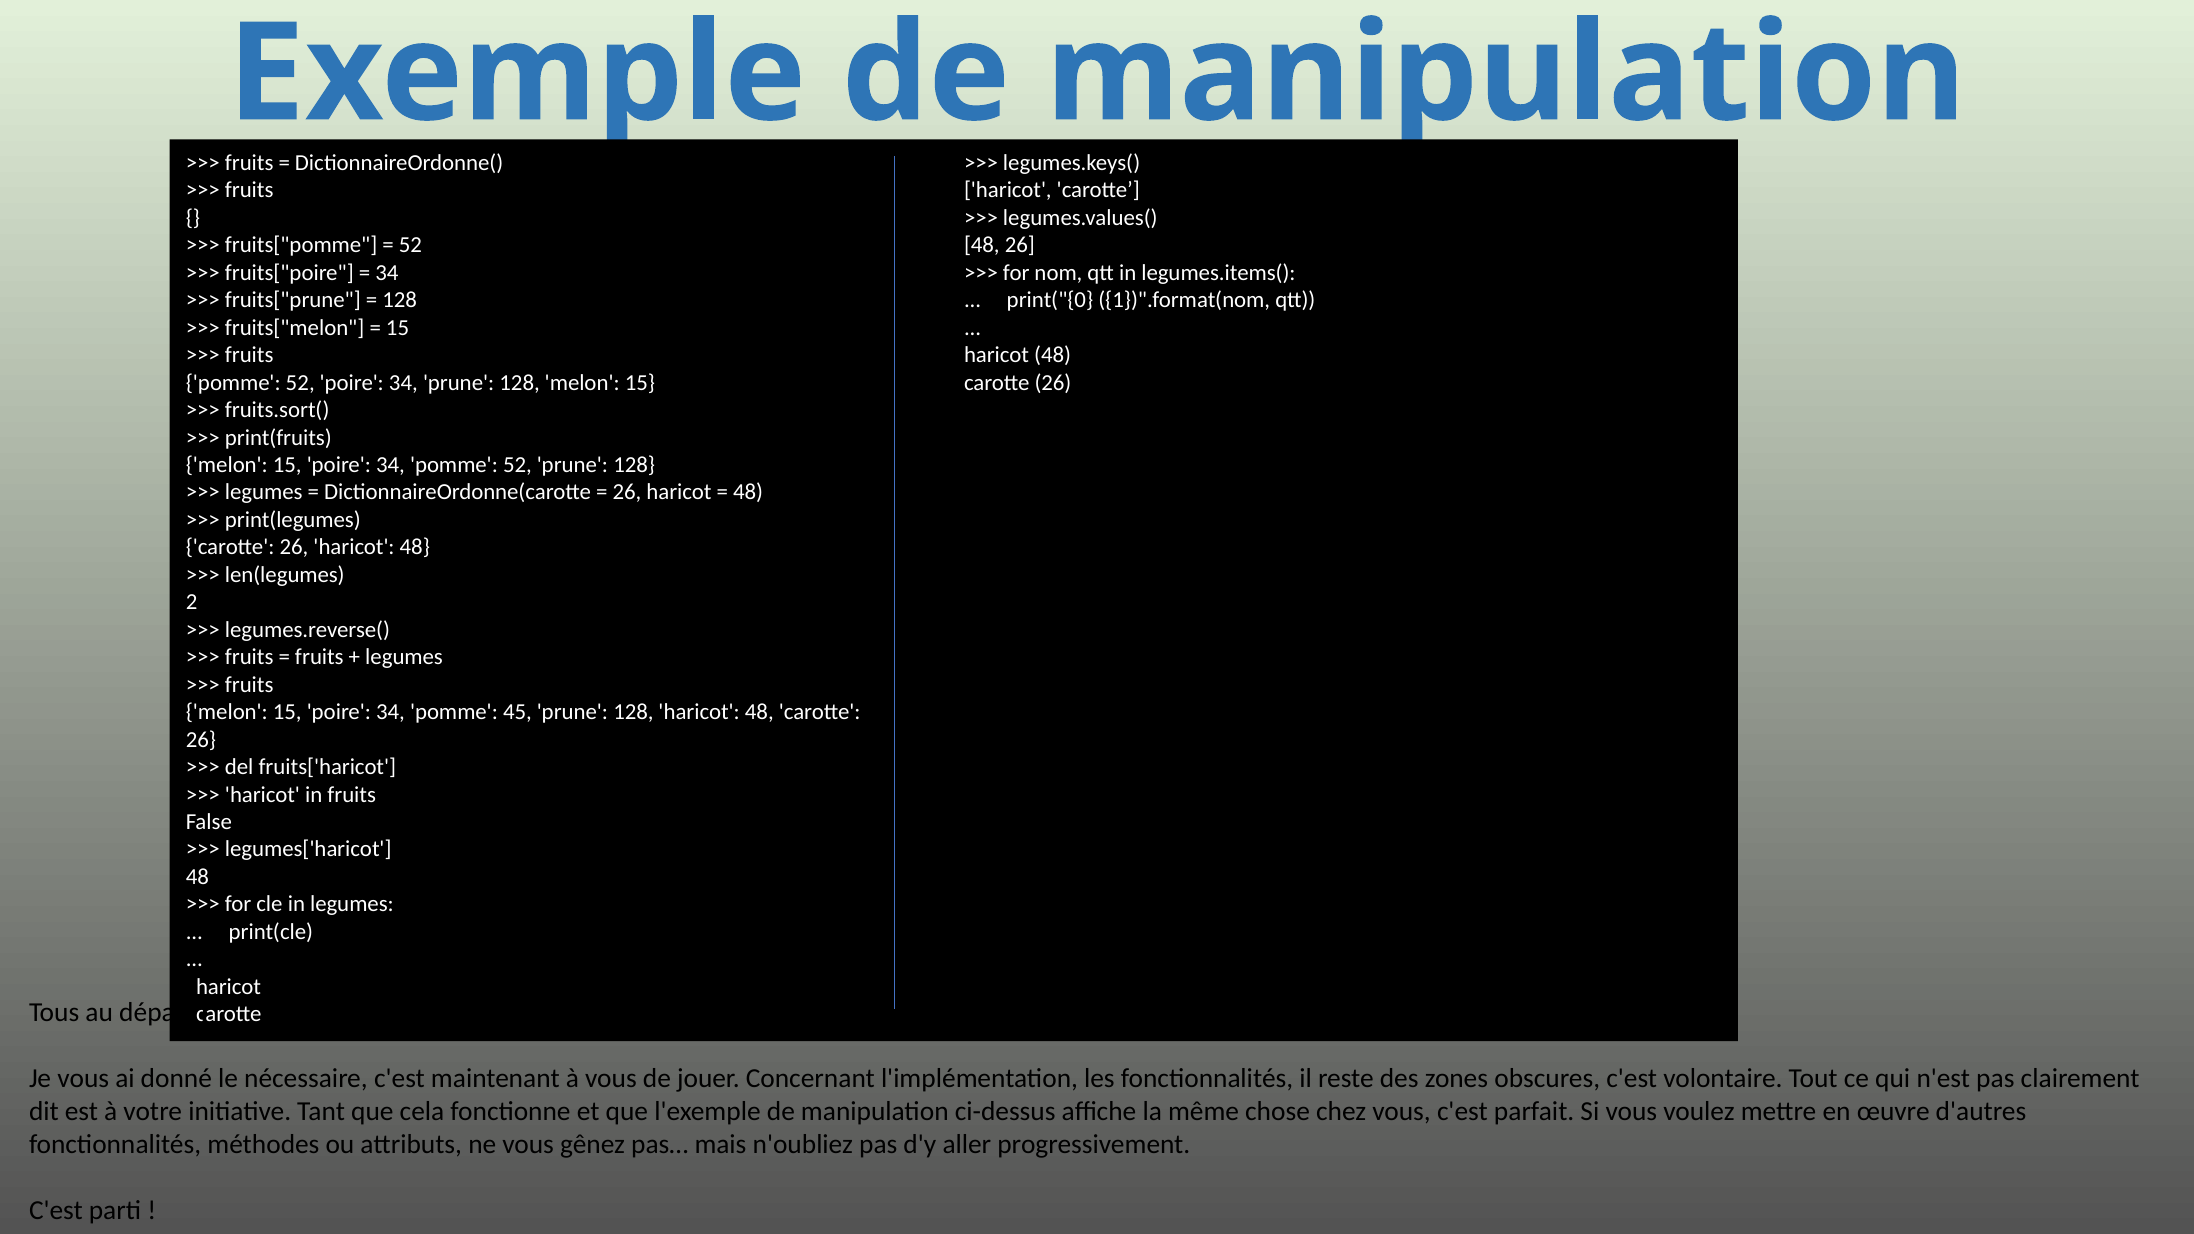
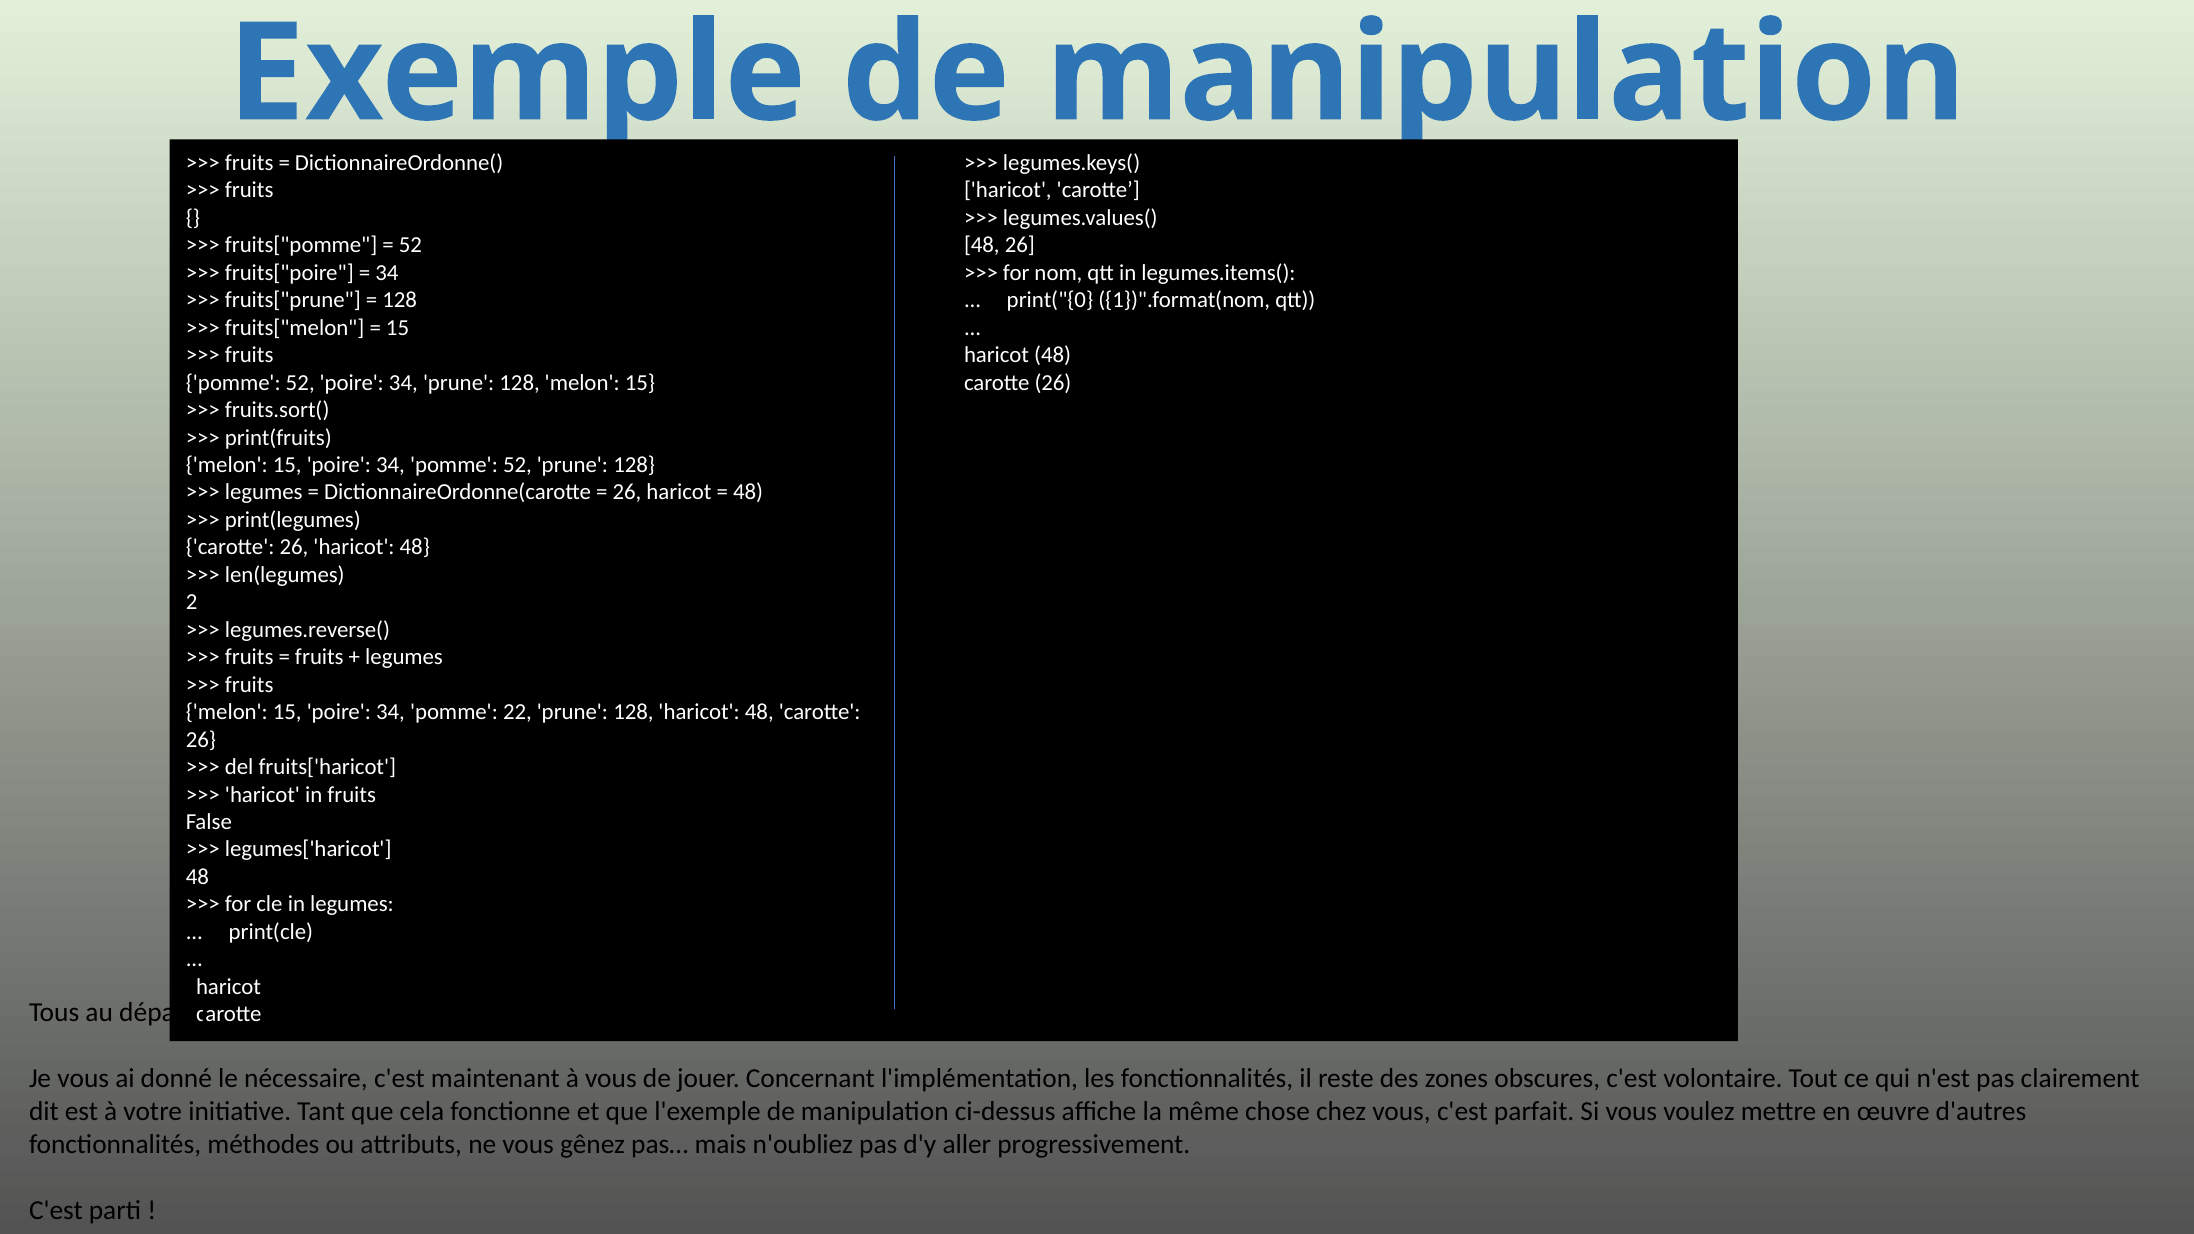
45: 45 -> 22 (517, 712)
